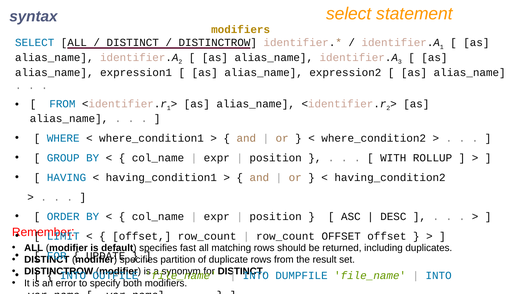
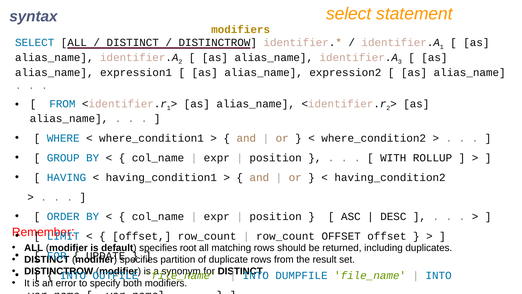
fast: fast -> root (188, 248)
